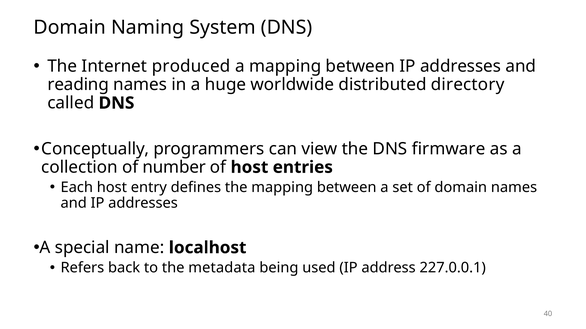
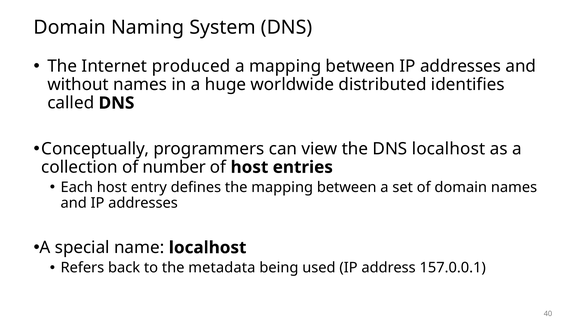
reading: reading -> without (78, 85)
directory: directory -> identifies (468, 85)
DNS firmware: firmware -> localhost (449, 149)
227.0.0.1: 227.0.0.1 -> 157.0.0.1 (453, 268)
